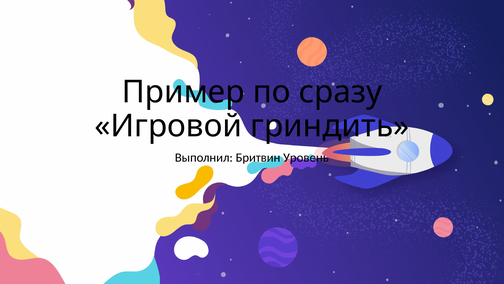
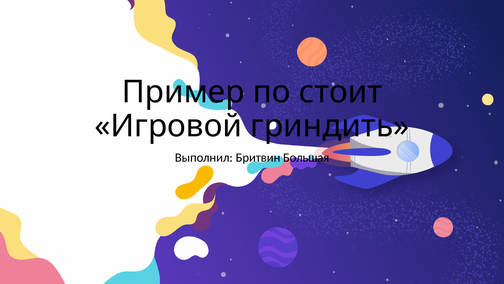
сразу: сразу -> стоит (341, 92)
Уровень: Уровень -> Большая (306, 158)
